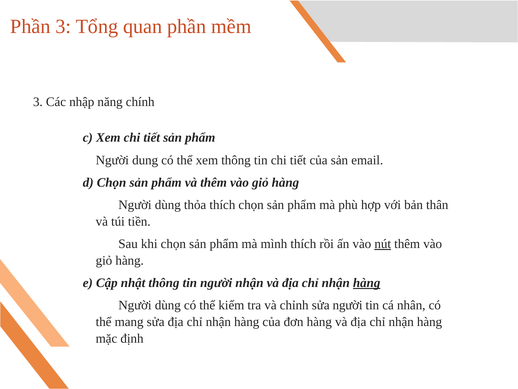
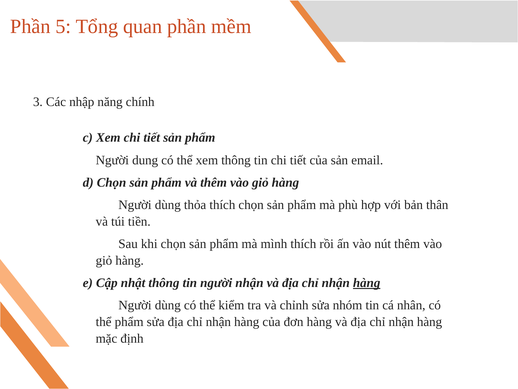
Phần 3: 3 -> 5 (63, 27)
nút underline: present -> none (383, 244)
sửa người: người -> nhóm (348, 305)
thể mang: mang -> phẩm (129, 322)
